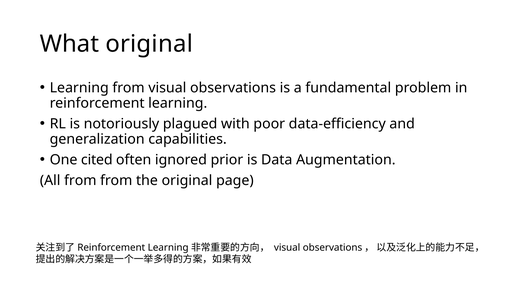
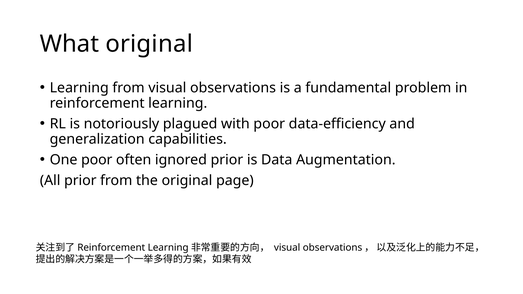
One cited: cited -> poor (97, 160)
All from: from -> prior (80, 181)
